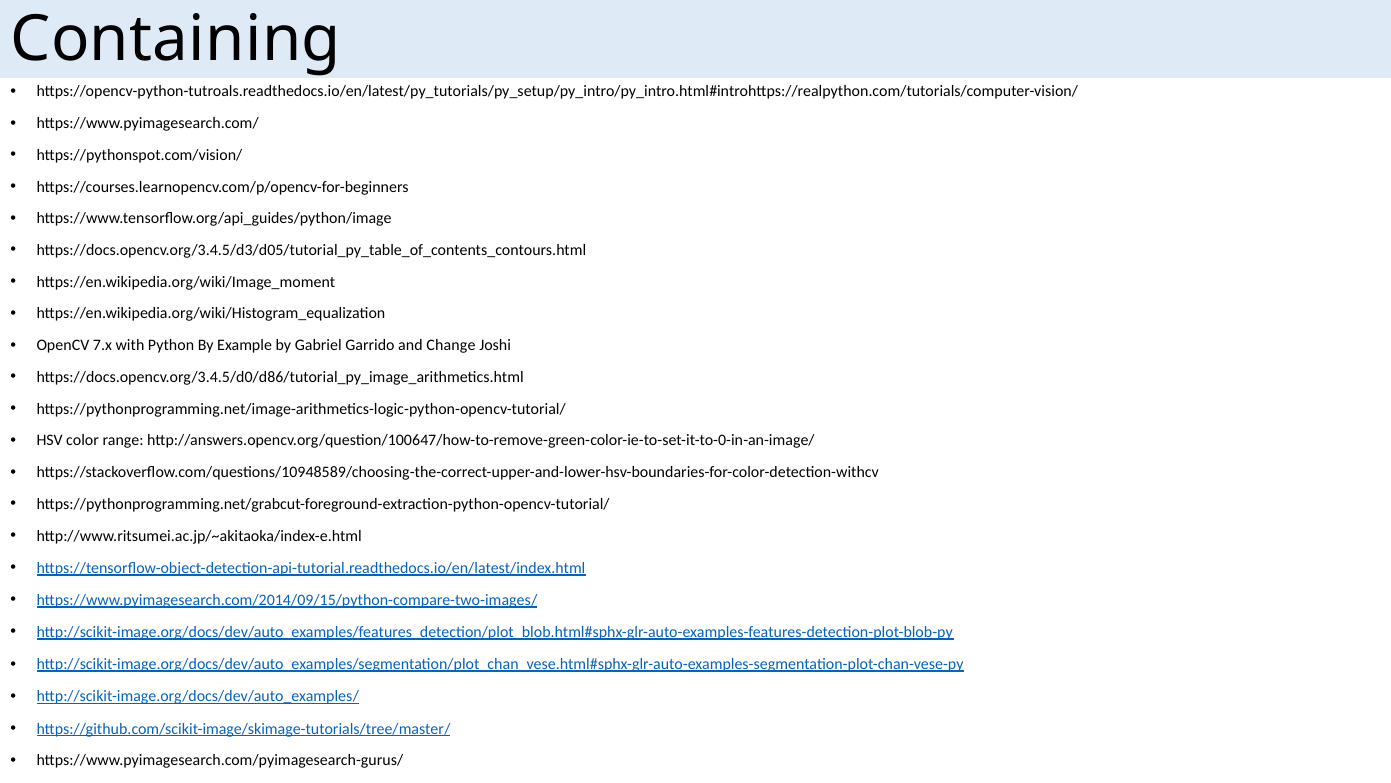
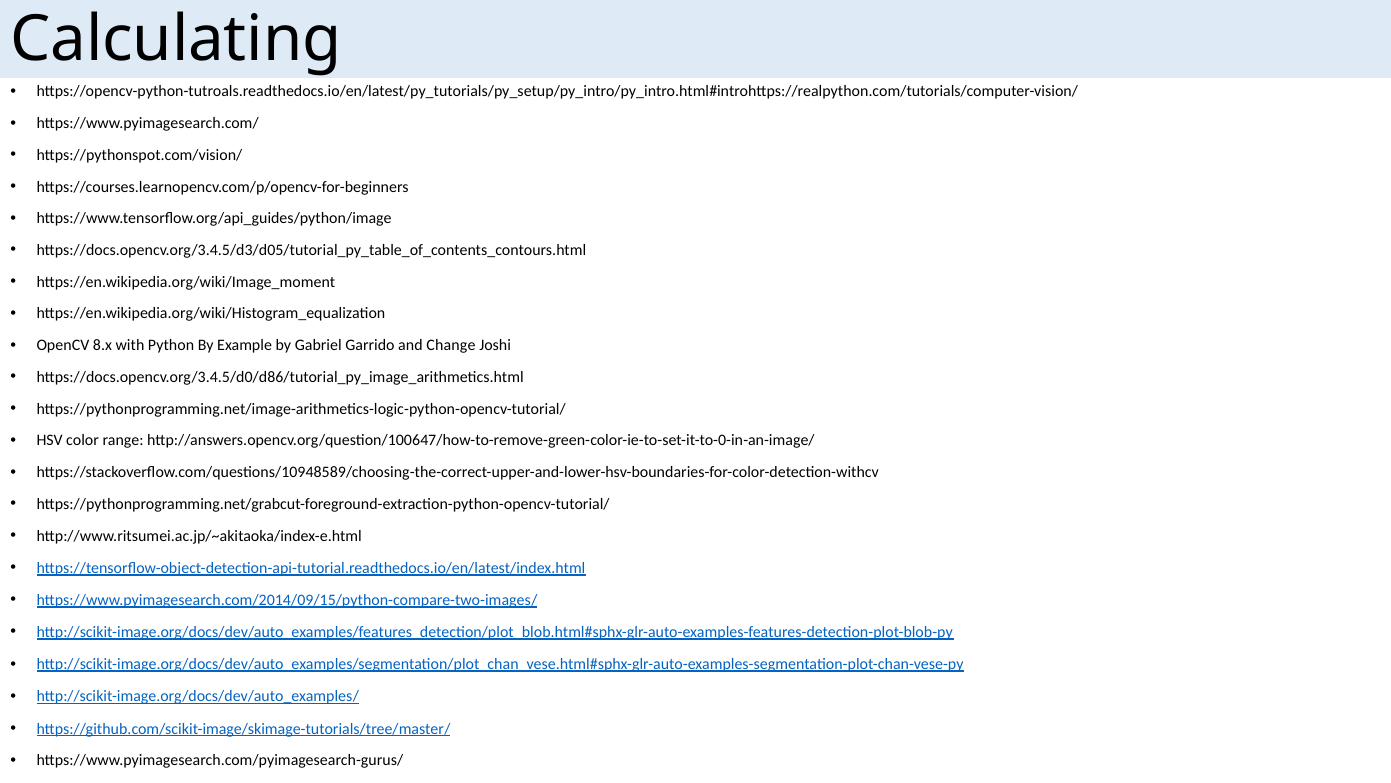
Containing: Containing -> Calculating (176, 39)
7.x: 7.x -> 8.x (102, 345)
